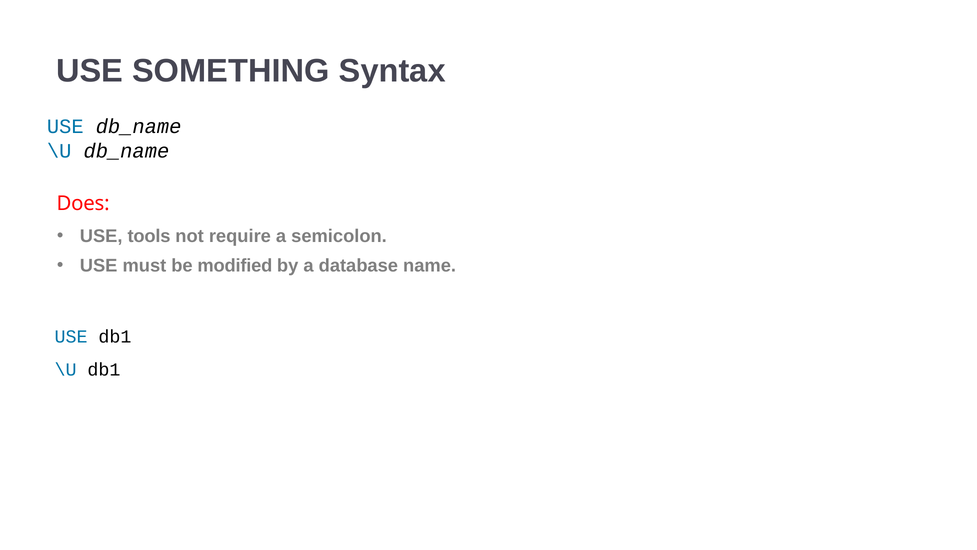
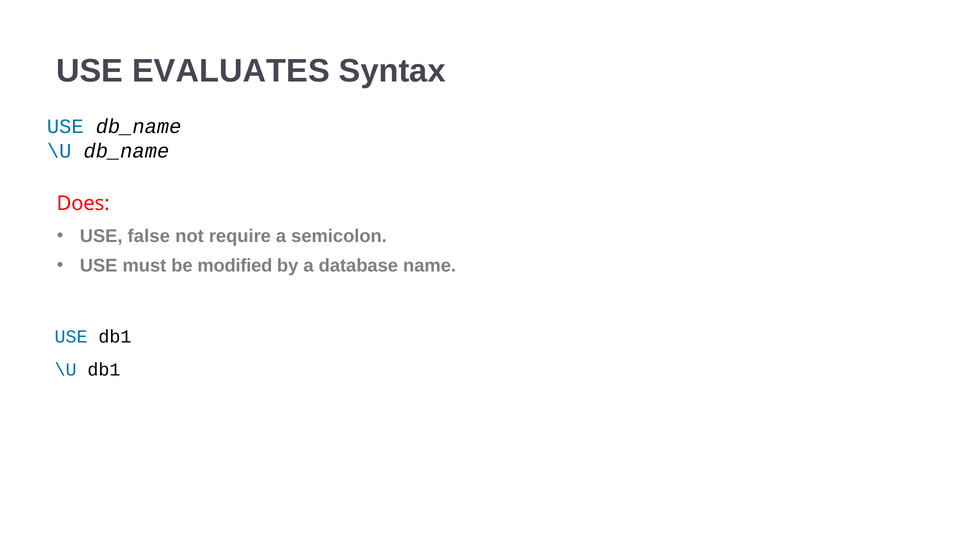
SOMETHING: SOMETHING -> EVALUATES (231, 71)
tools: tools -> false (149, 236)
